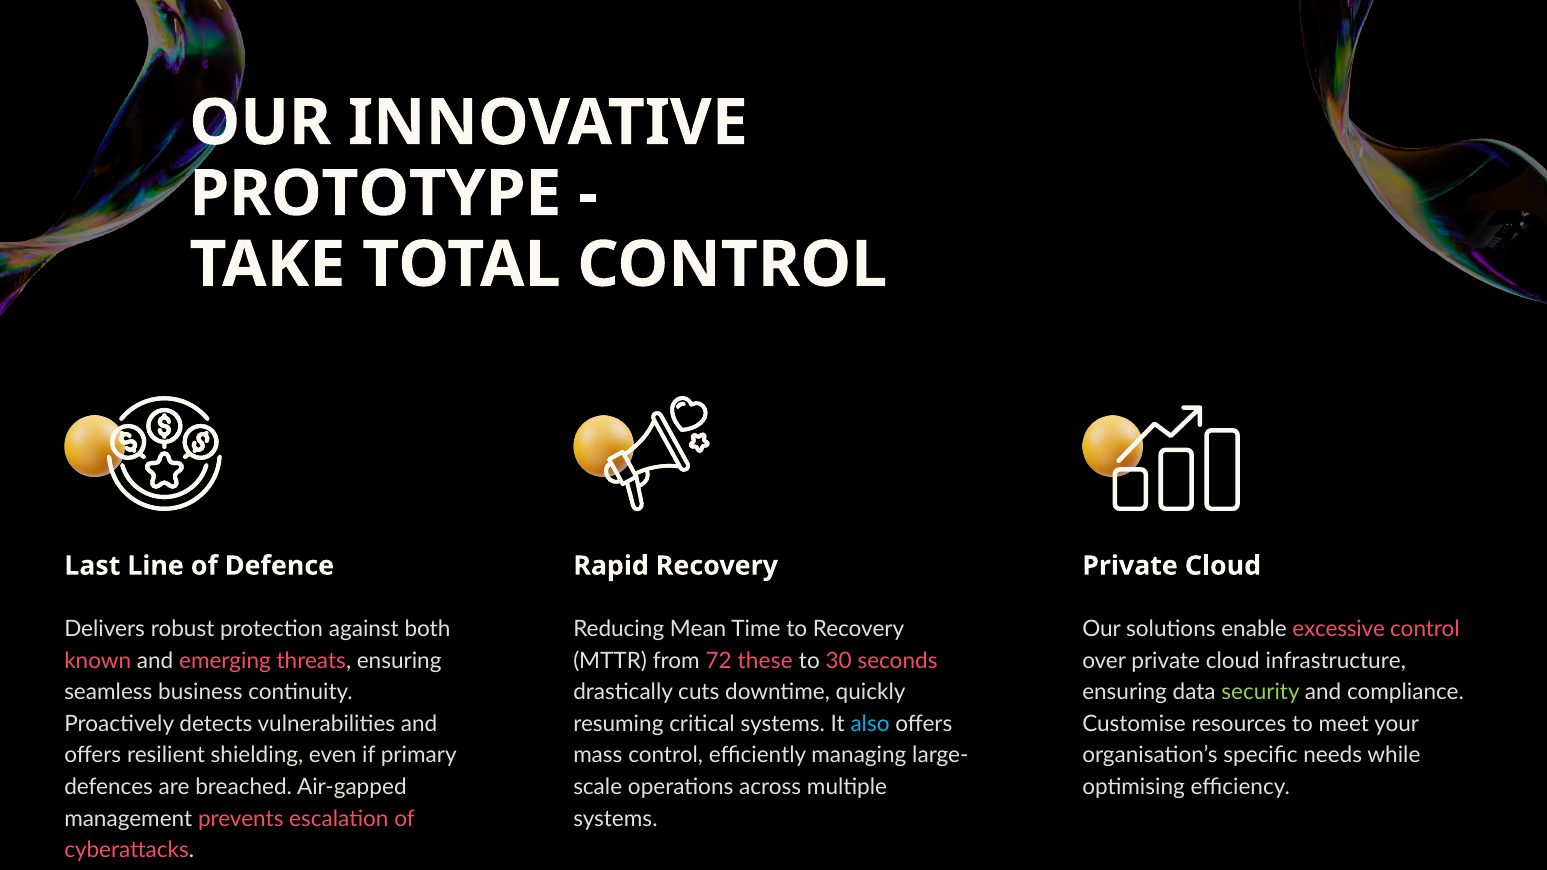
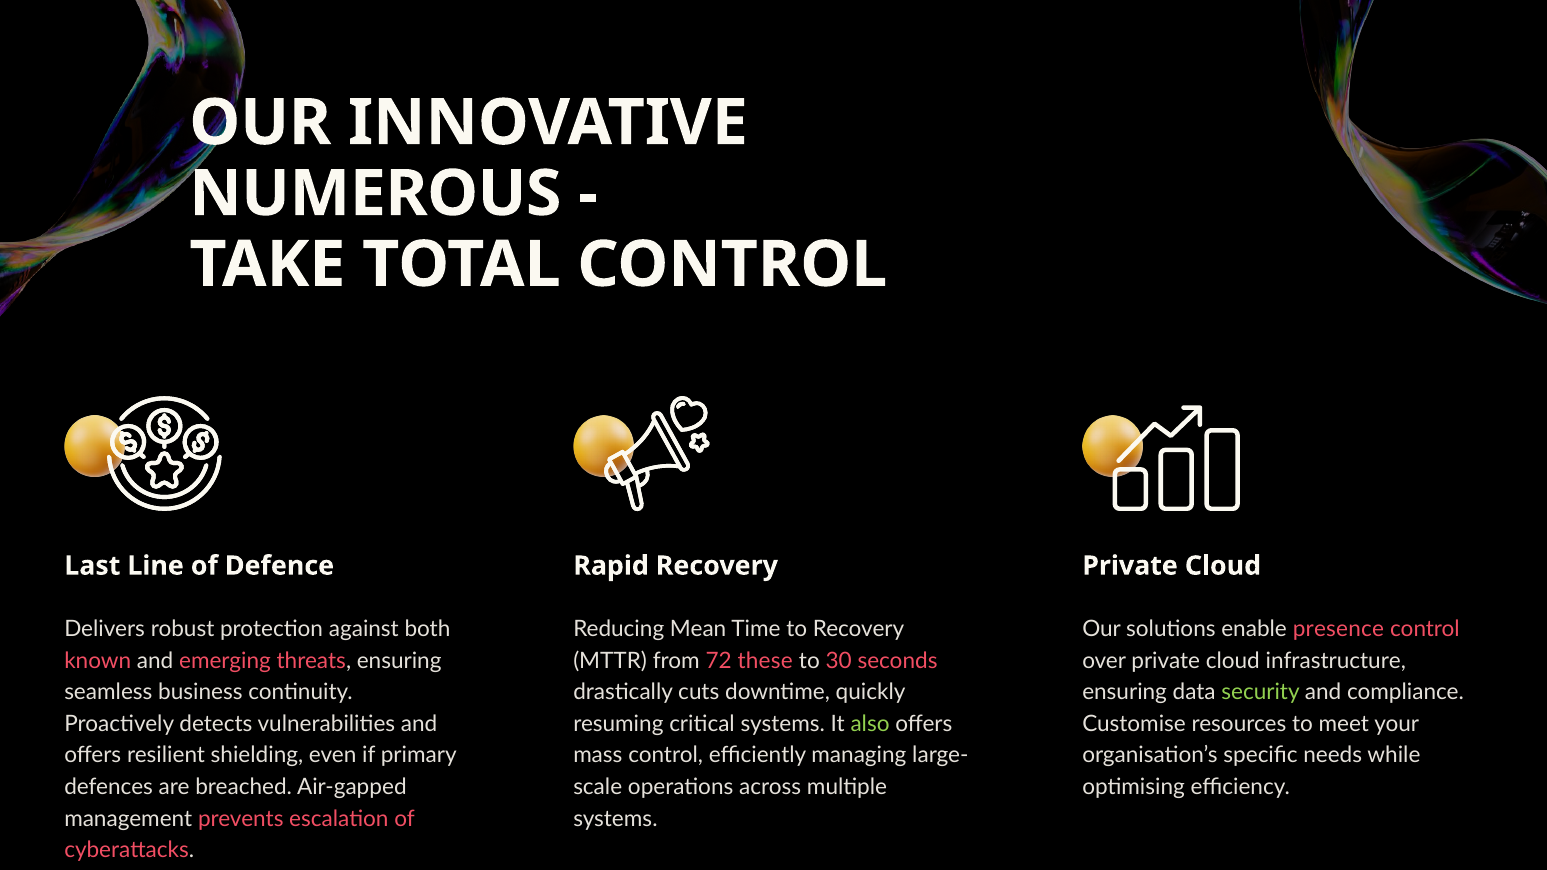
PROTOTYPE: PROTOTYPE -> NUMEROUS (375, 194)
excessive: excessive -> presence (1338, 629)
also colour: light blue -> light green (870, 724)
